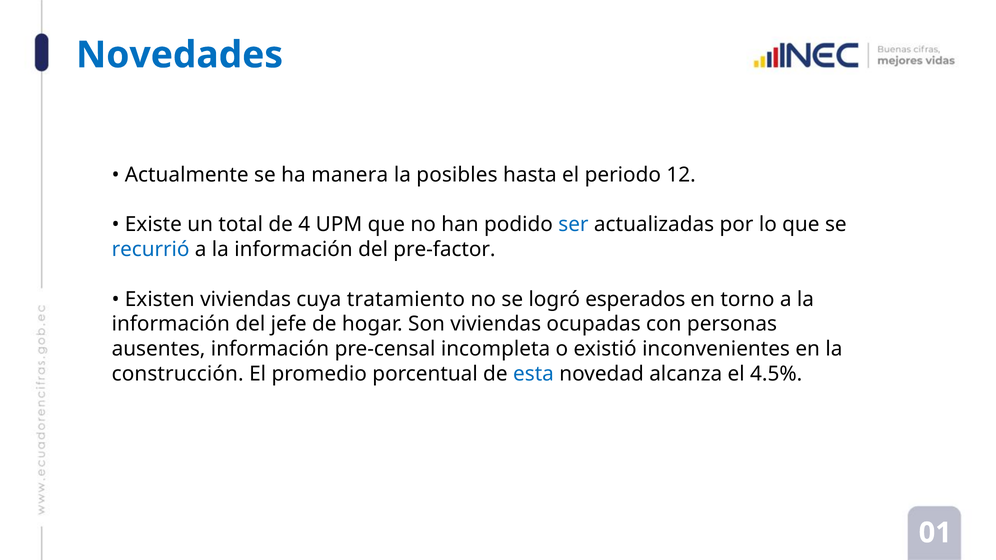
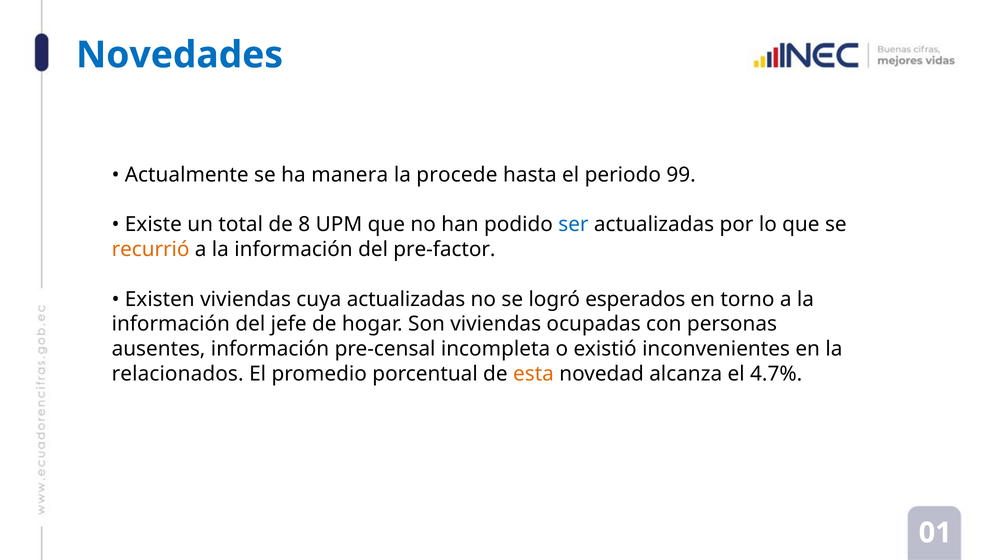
posibles: posibles -> procede (457, 175)
12: 12 -> 99 (681, 175)
4: 4 -> 8 (304, 225)
recurrió colour: blue -> orange (151, 250)
cuya tratamiento: tratamiento -> actualizadas (406, 299)
construcción: construcción -> relacionados (178, 374)
esta colour: blue -> orange (534, 374)
4.5%: 4.5% -> 4.7% (776, 374)
